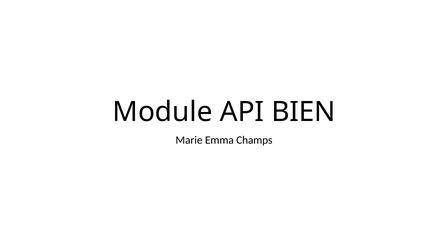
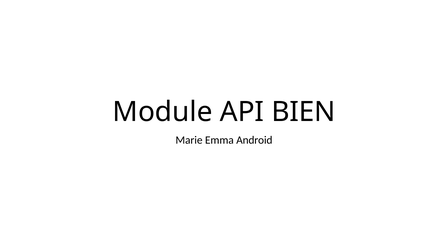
Champs: Champs -> Android (254, 140)
